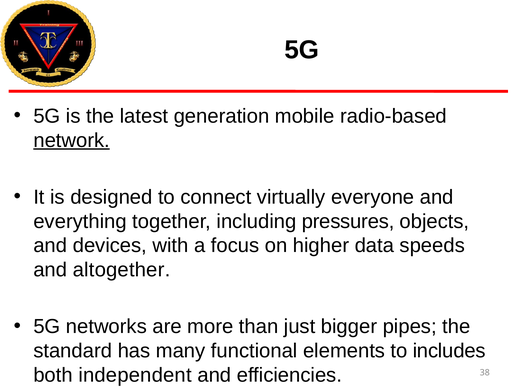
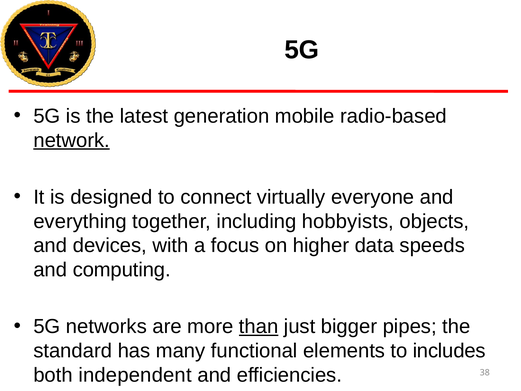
pressures: pressures -> hobbyists (348, 221)
altogether: altogether -> computing (122, 270)
than underline: none -> present (259, 326)
